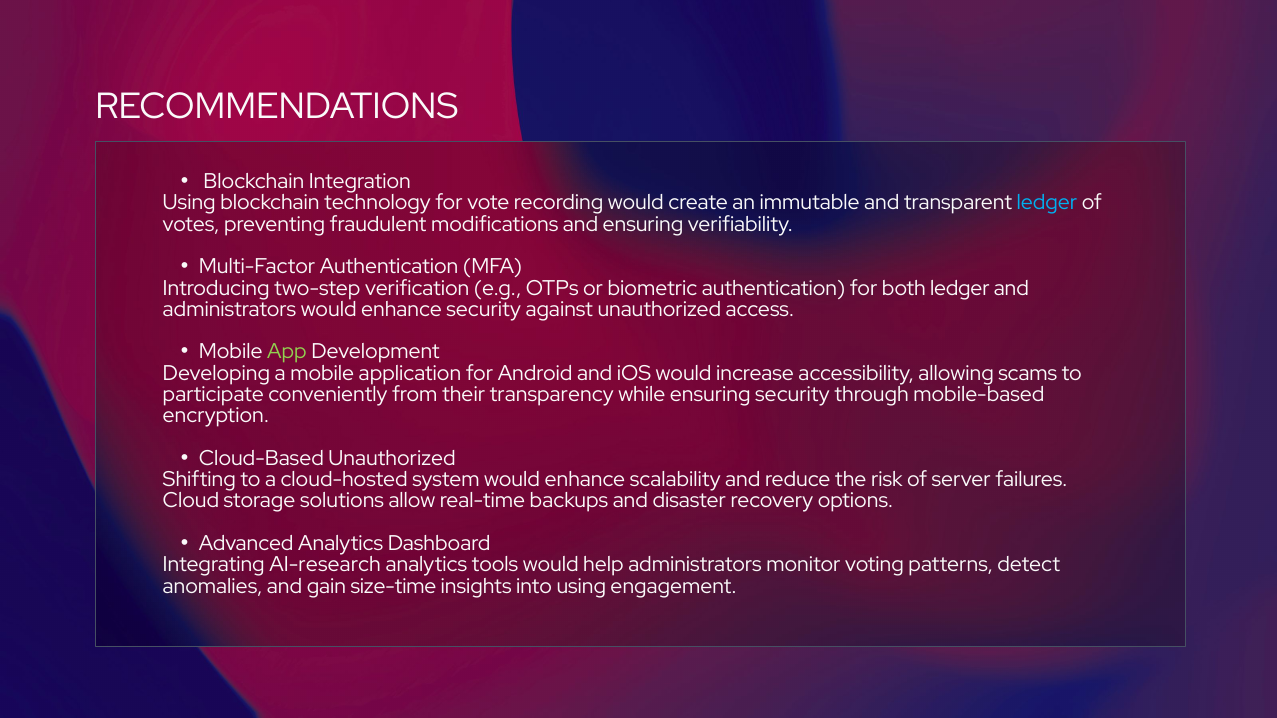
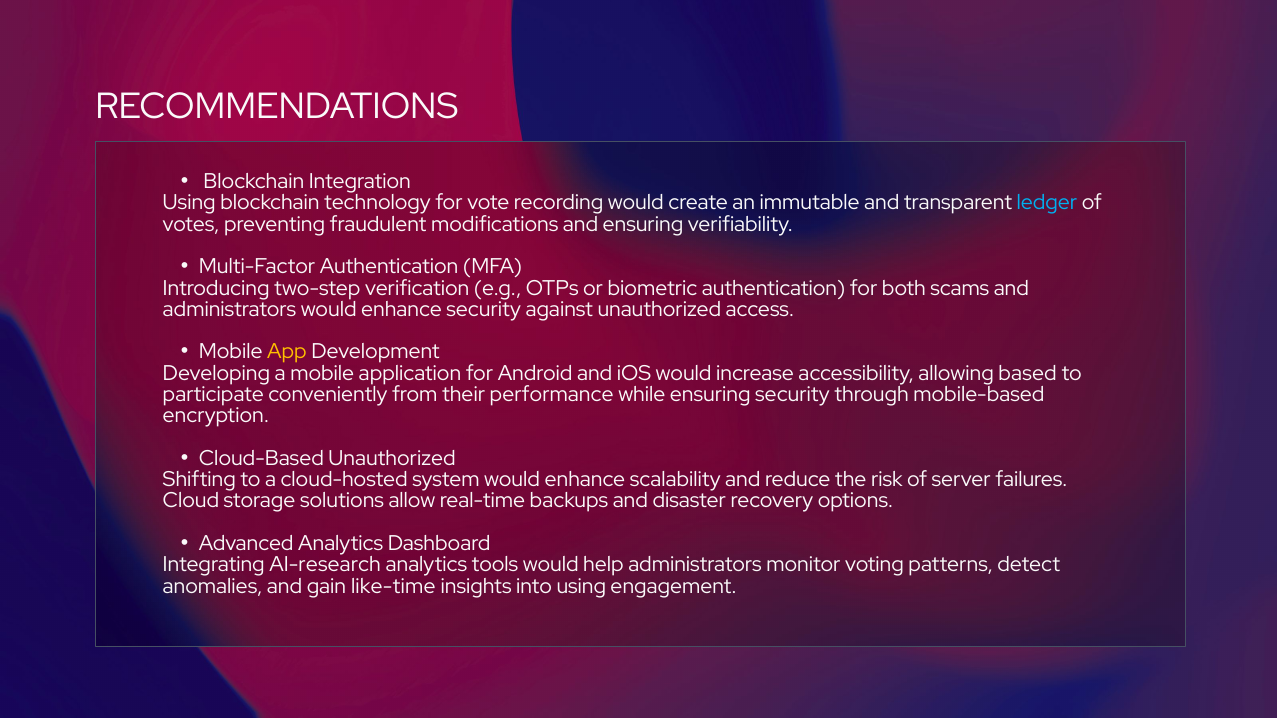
both ledger: ledger -> scams (960, 288)
App colour: light green -> yellow (287, 352)
scams: scams -> based (1028, 373)
transparency: transparency -> performance (552, 395)
size-time: size-time -> like-time (393, 586)
